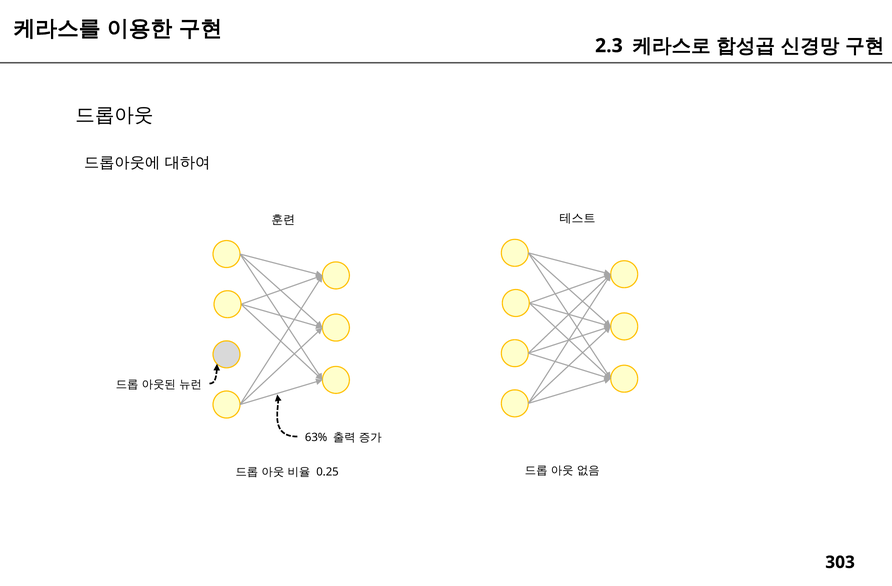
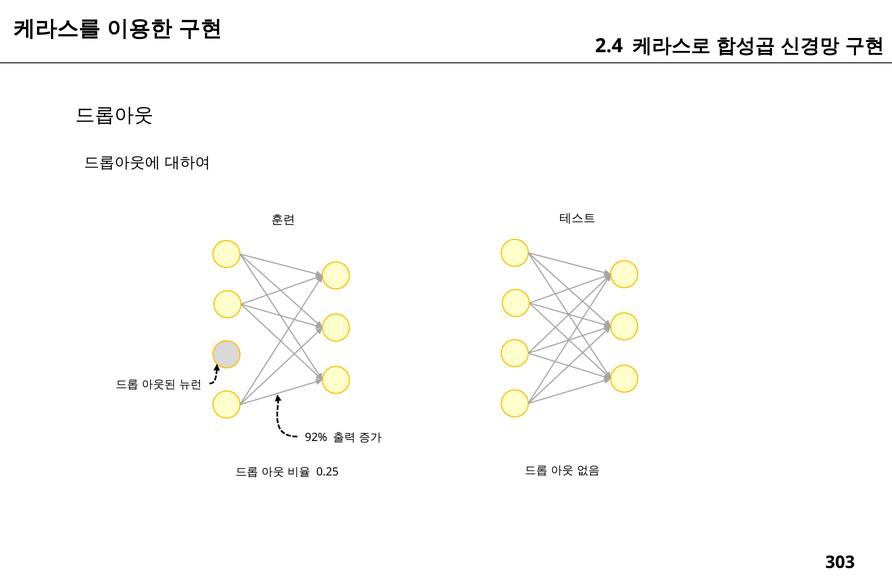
2.3: 2.3 -> 2.4 (609, 46)
63%: 63% -> 92% (316, 437)
